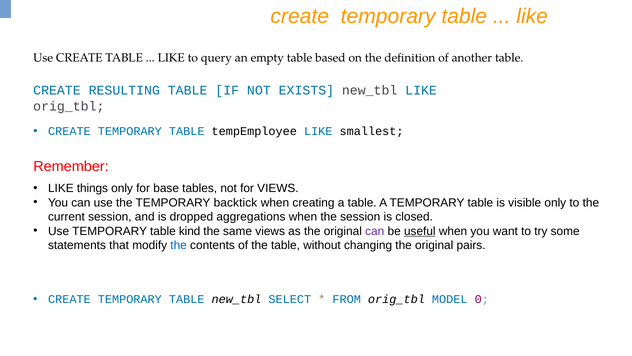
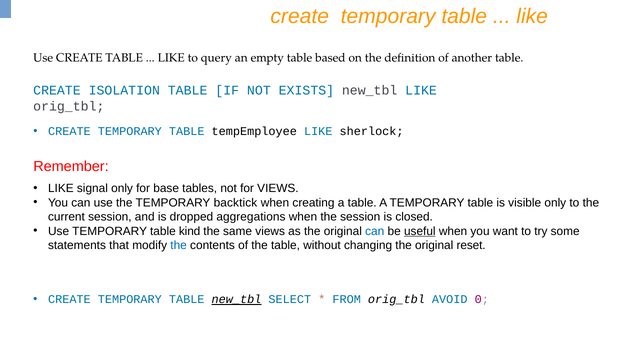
RESULTING: RESULTING -> ISOLATION (124, 90)
smallest: smallest -> sherlock (372, 131)
things: things -> signal (92, 188)
can colour: purple -> blue (375, 231)
pairs: pairs -> reset (471, 245)
new_tbl underline: none -> present (236, 299)
MODEL: MODEL -> AVOID (450, 299)
